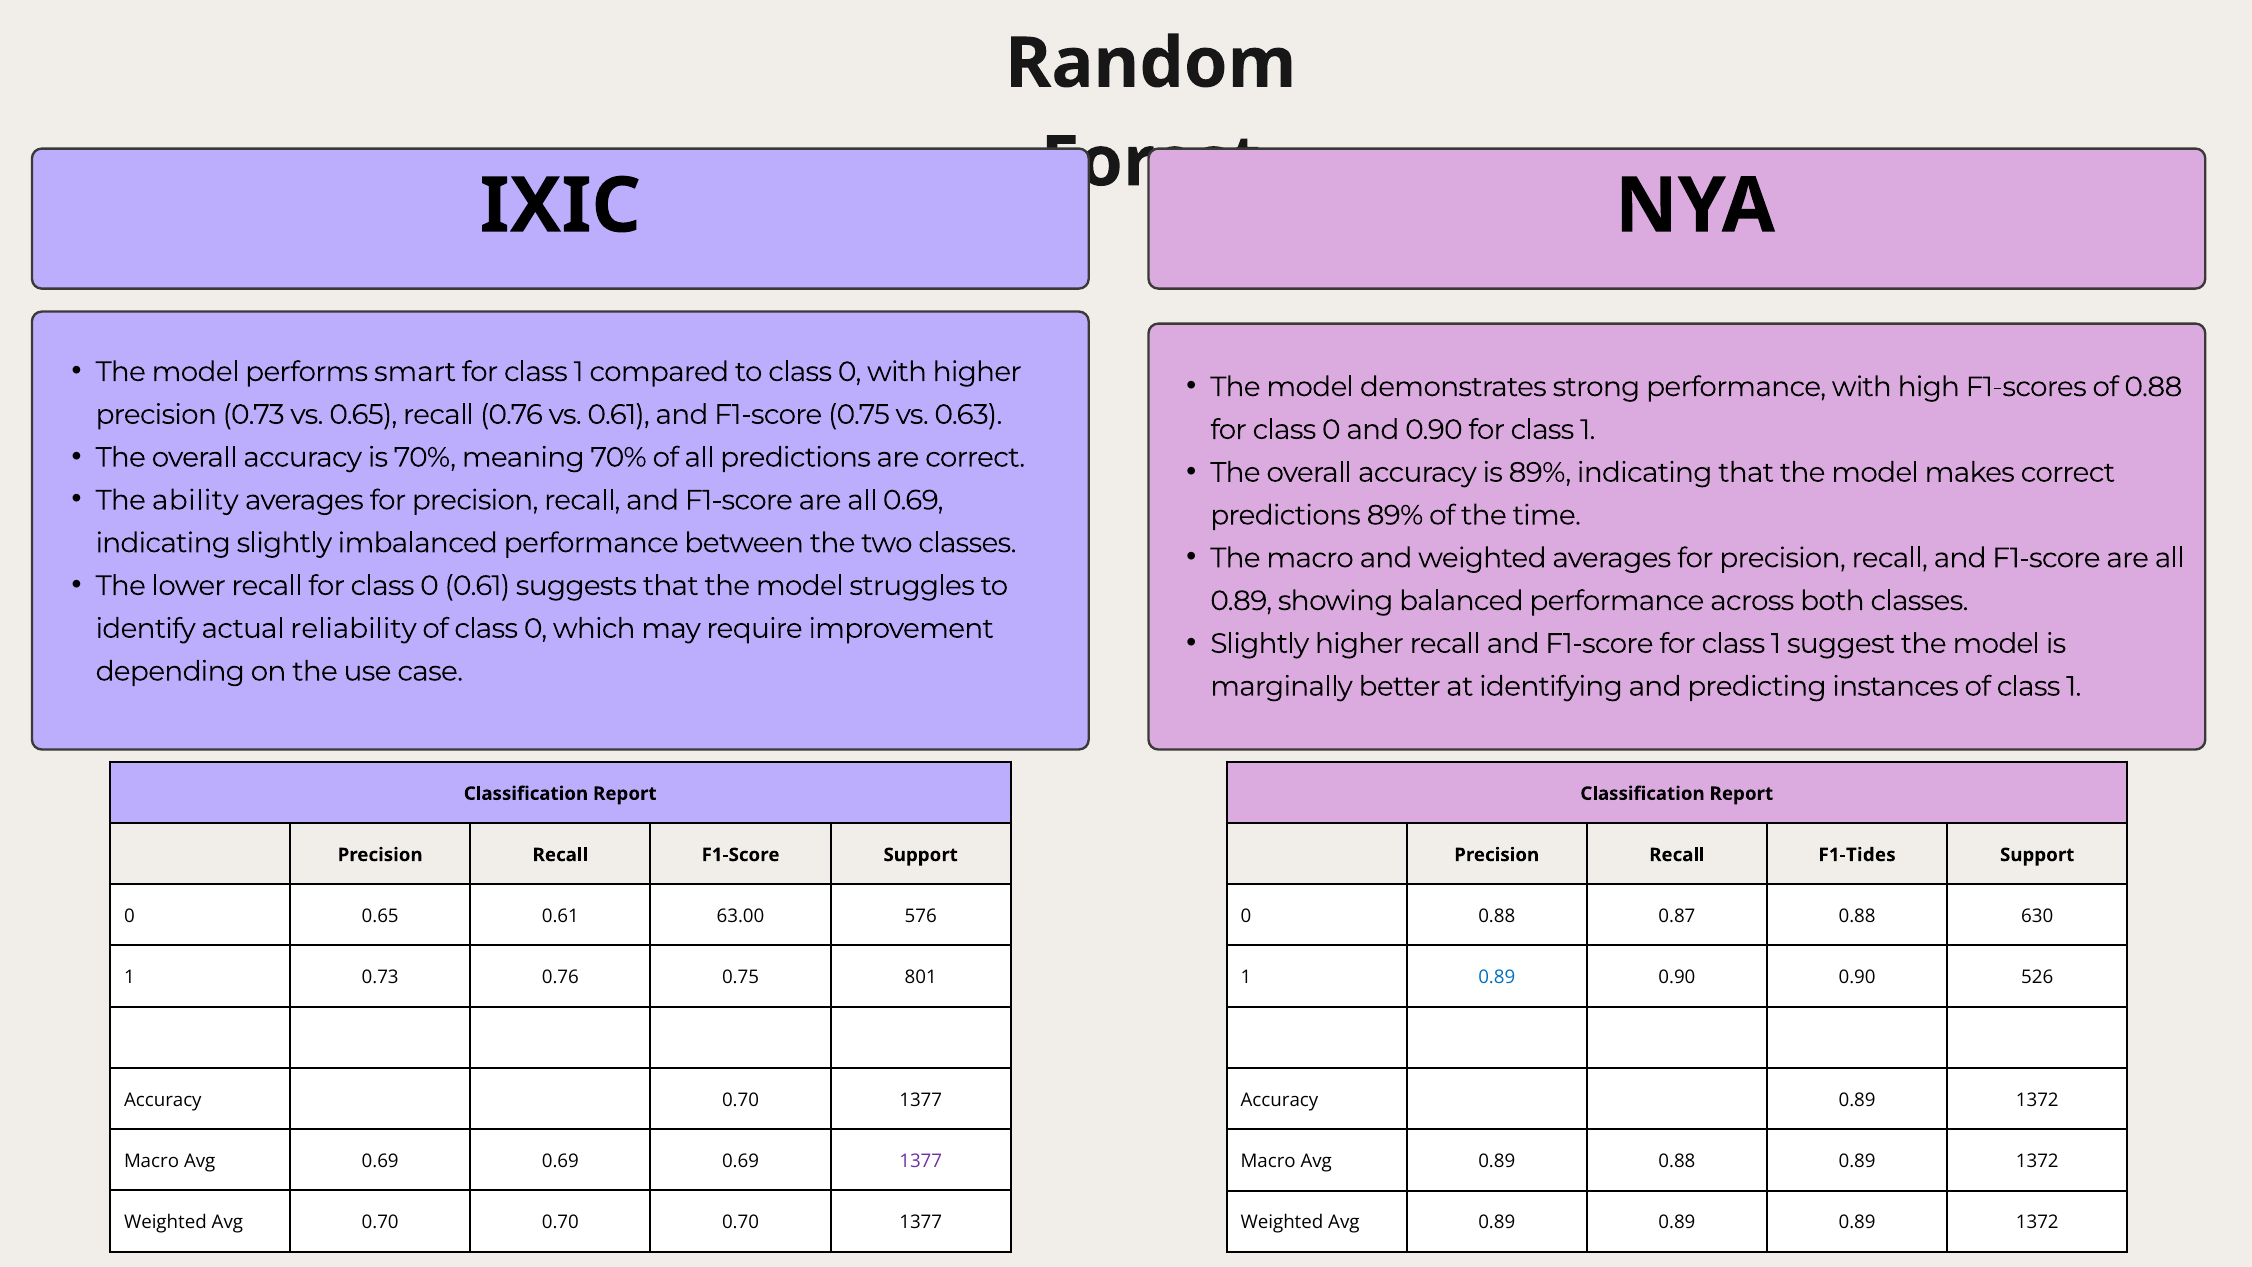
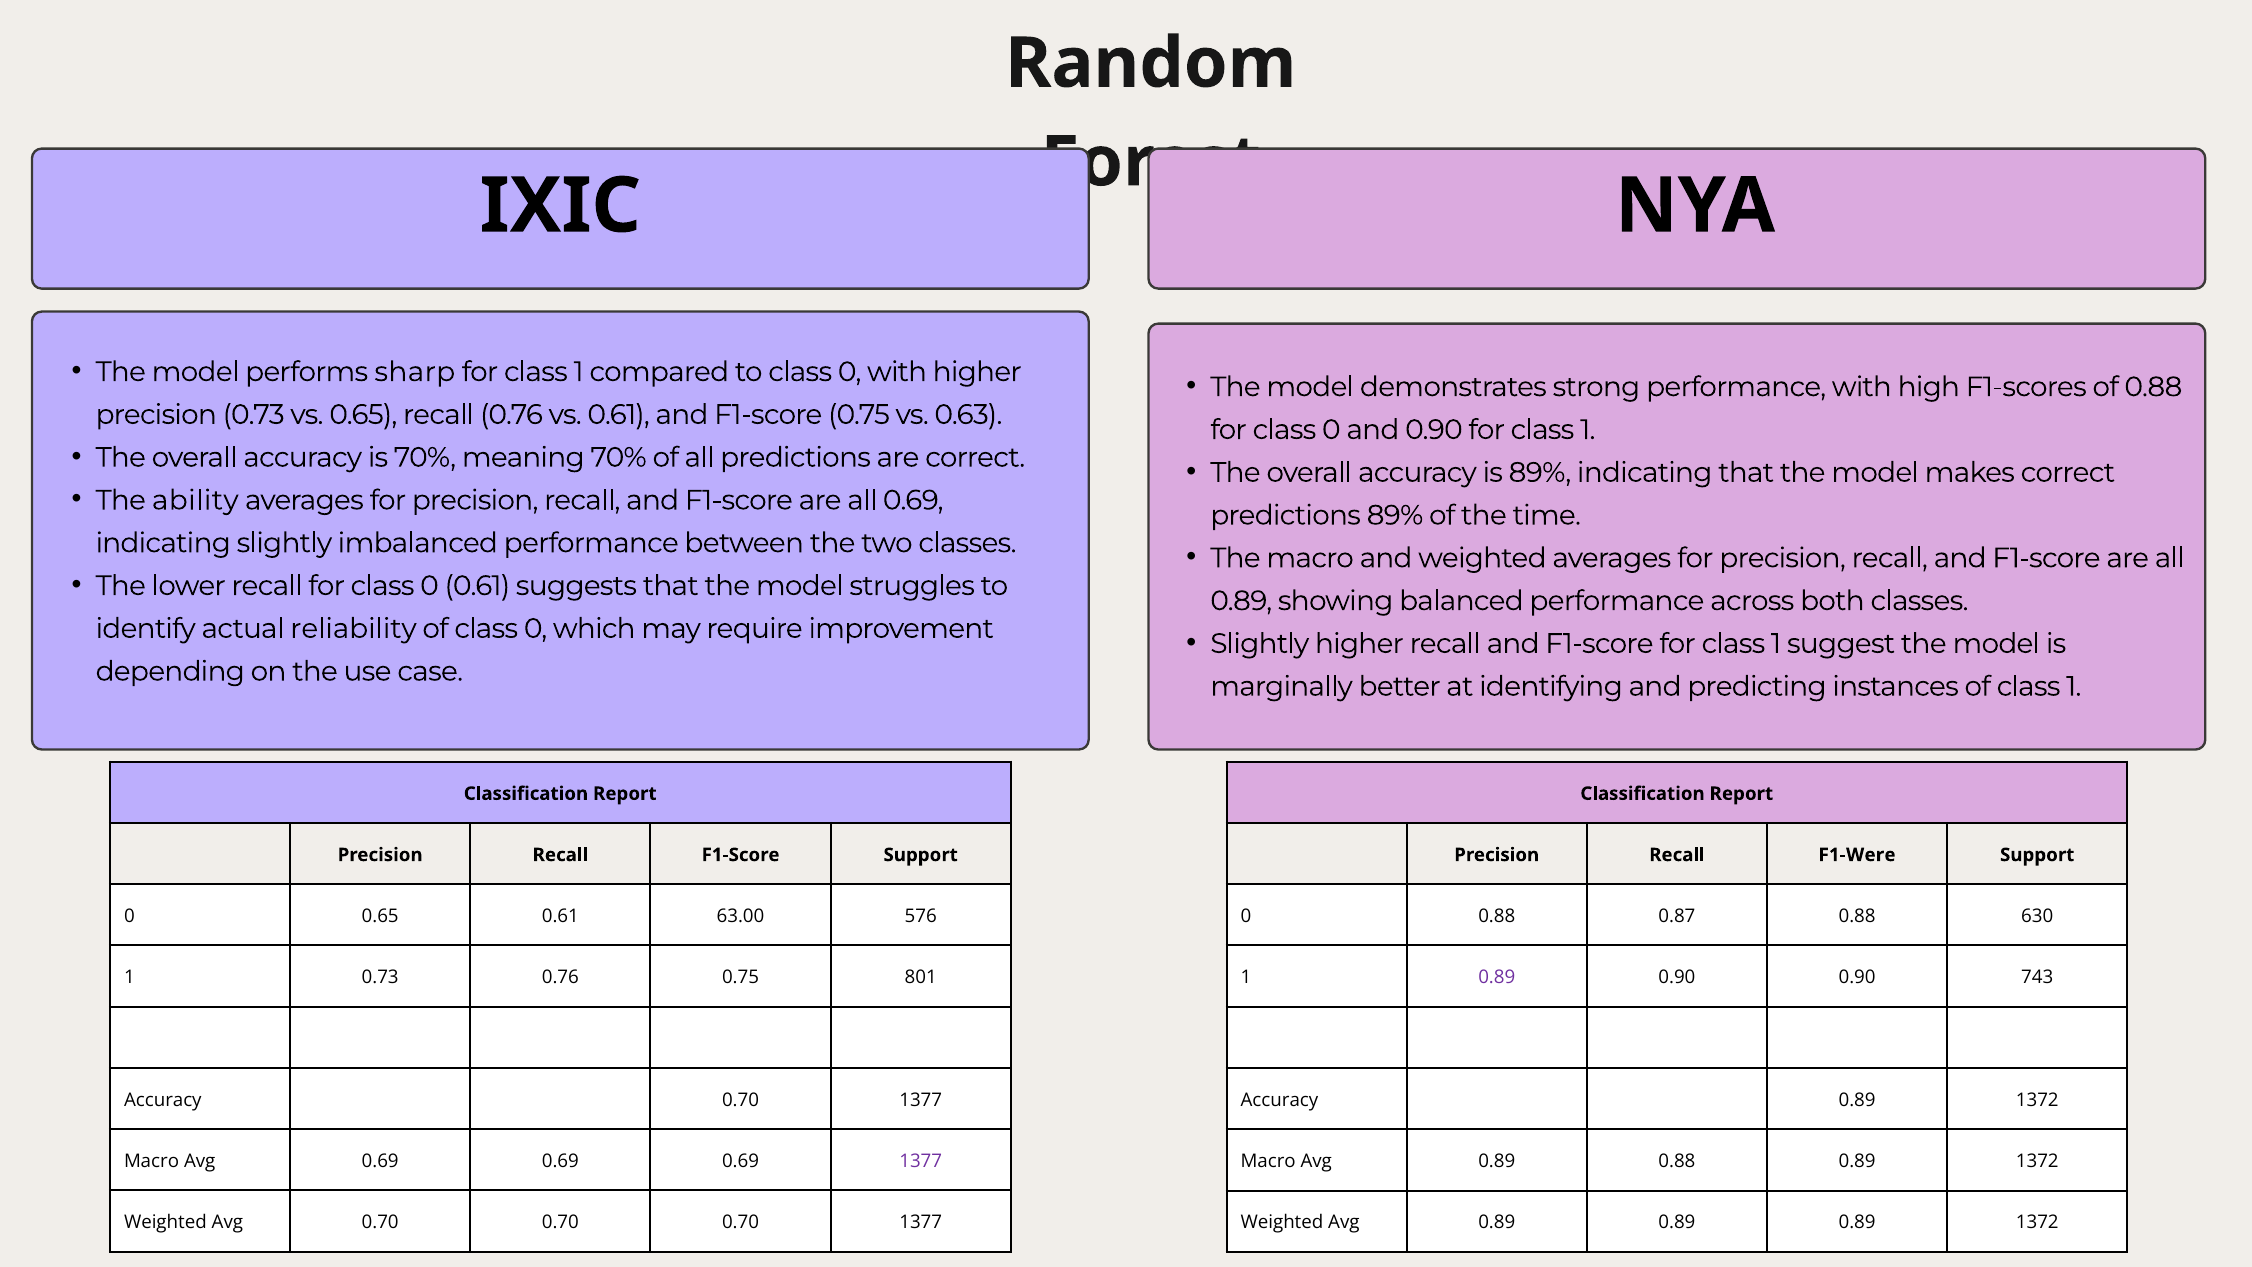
smart: smart -> sharp (415, 372)
F1-Tides: F1-Tides -> F1-Were (1857, 855)
0.89 colour: blue -> purple (1497, 977)
526: 526 -> 743 (2037, 977)
